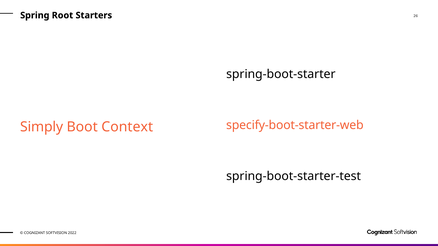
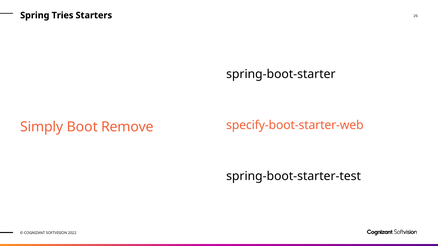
Root: Root -> Tries (63, 15)
Context: Context -> Remove (127, 127)
